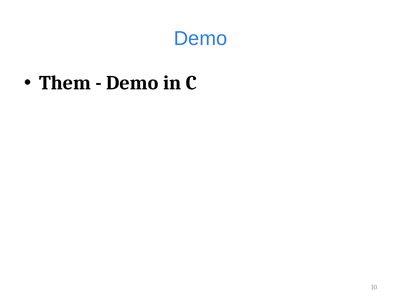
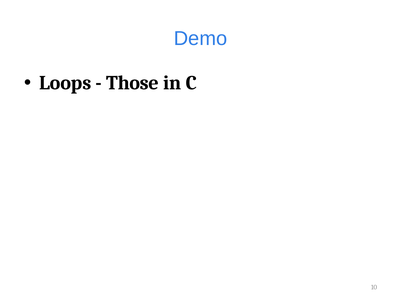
Them: Them -> Loops (65, 83)
Demo: Demo -> Those (133, 83)
